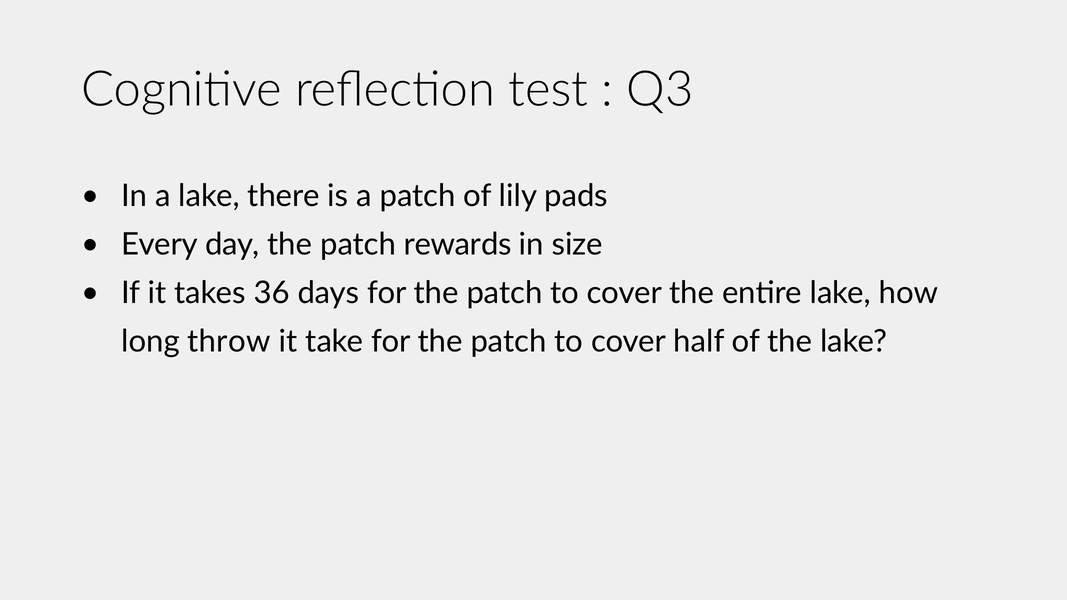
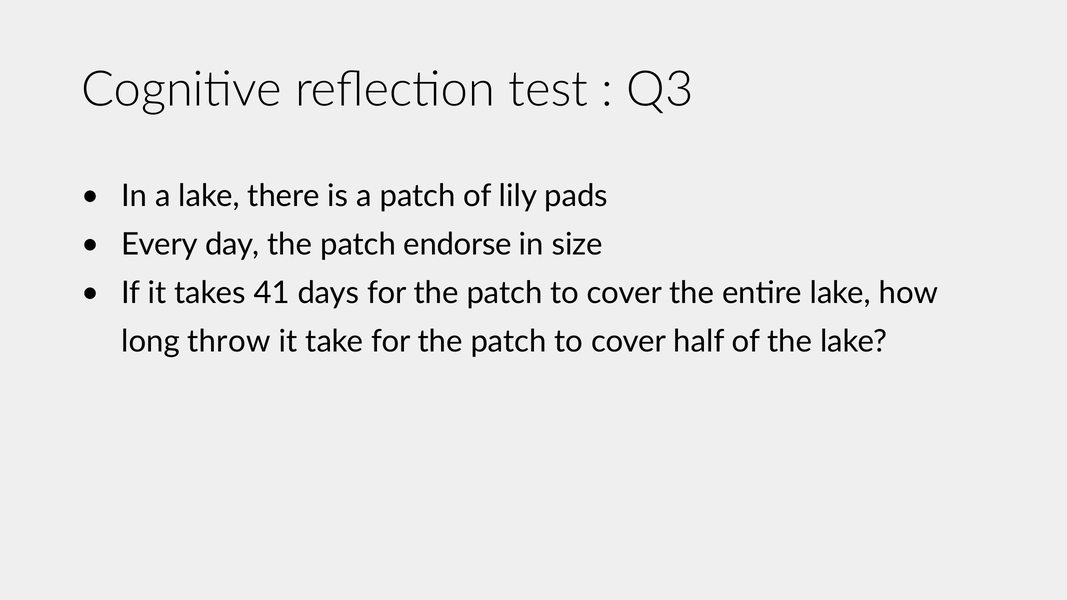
rewards: rewards -> endorse (458, 244)
36: 36 -> 41 (272, 293)
